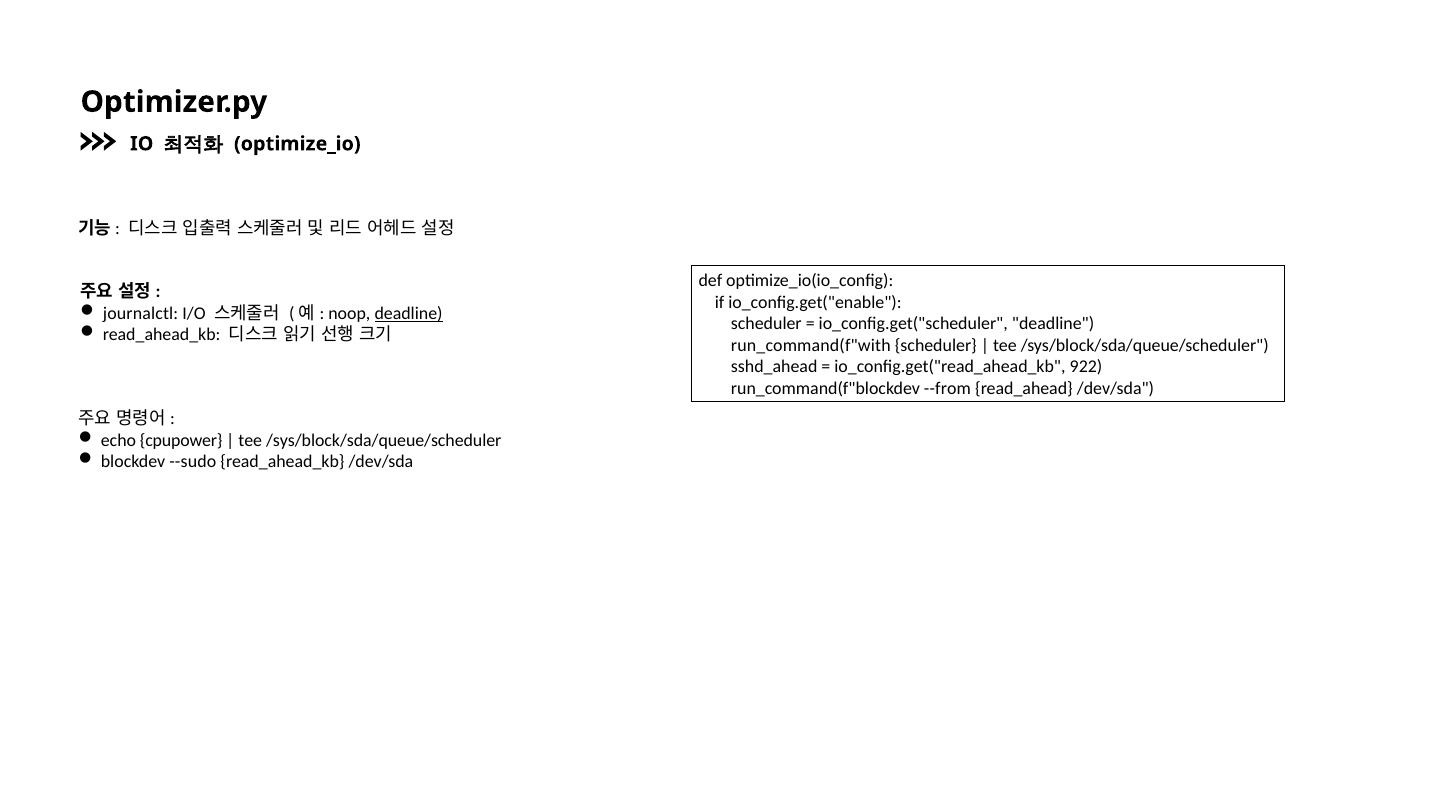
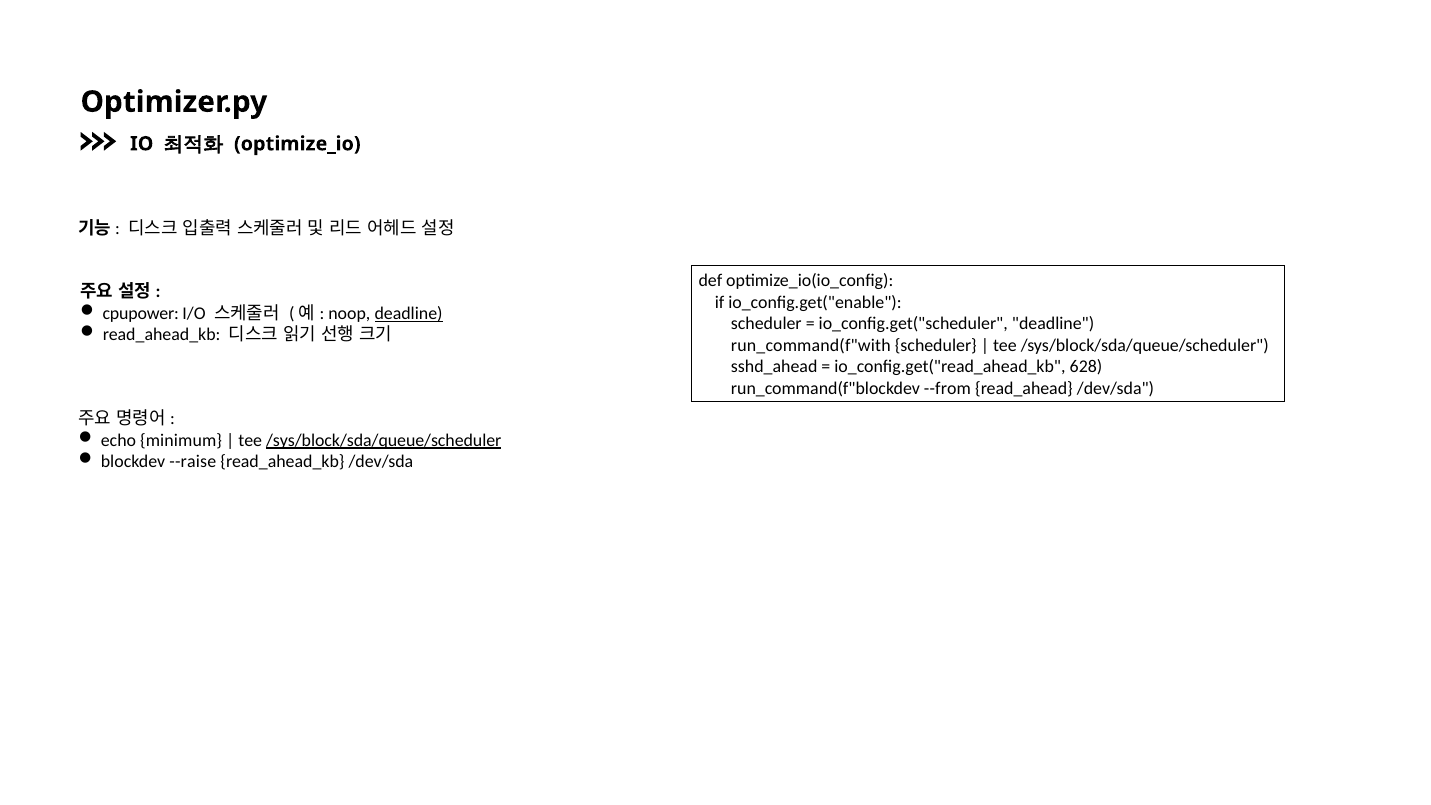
journalctl: journalctl -> cpupower (141, 313)
922: 922 -> 628 (1086, 367)
cpupower: cpupower -> minimum (181, 440)
/sys/block/sda/queue/scheduler underline: none -> present (384, 440)
--sudo: --sudo -> --raise (193, 462)
